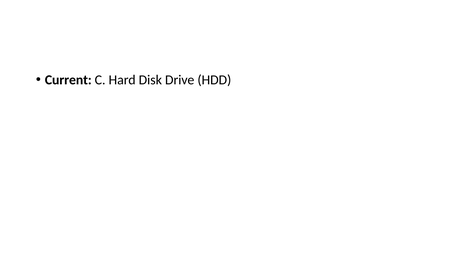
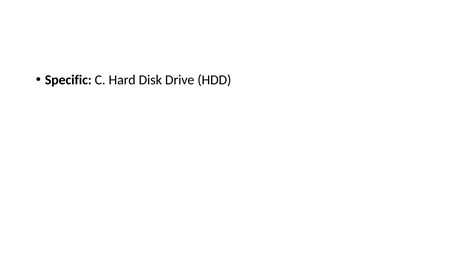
Current: Current -> Specific (68, 80)
